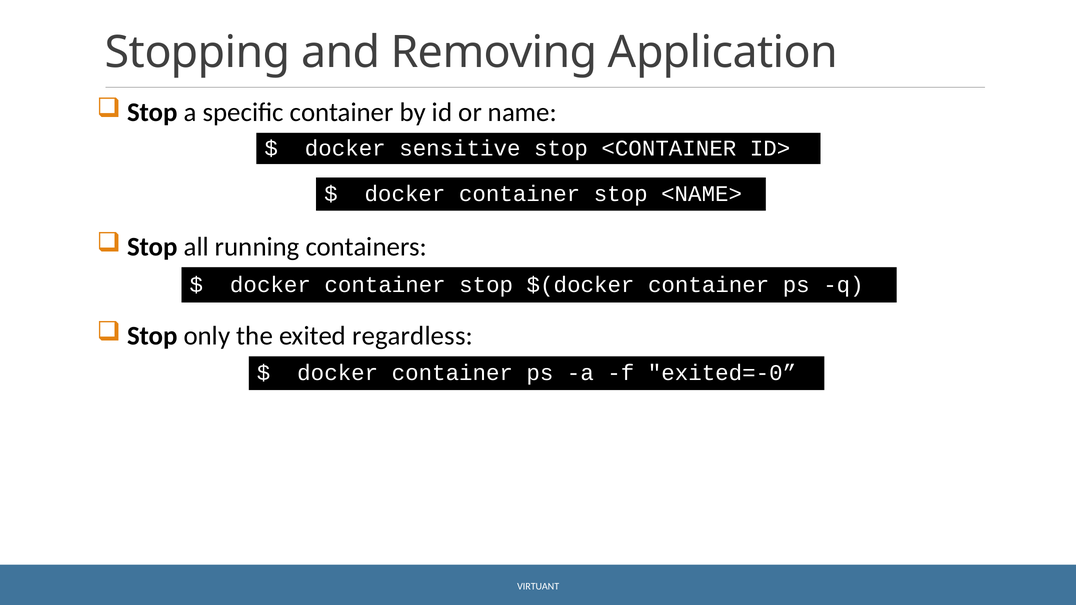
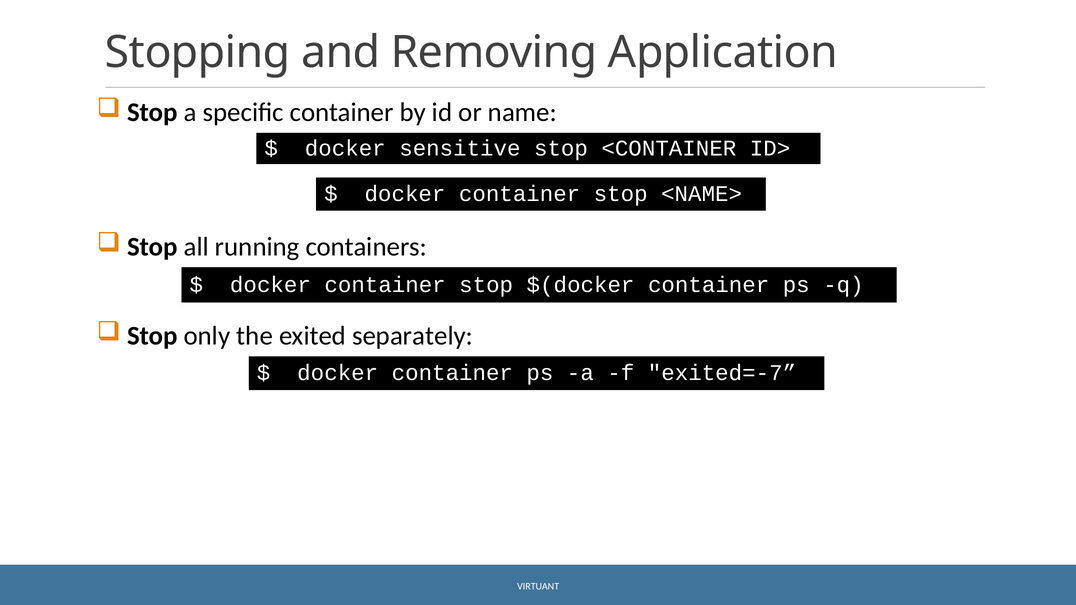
regardless: regardless -> separately (413, 336)
exited=-0: exited=-0 -> exited=-7 (722, 373)
